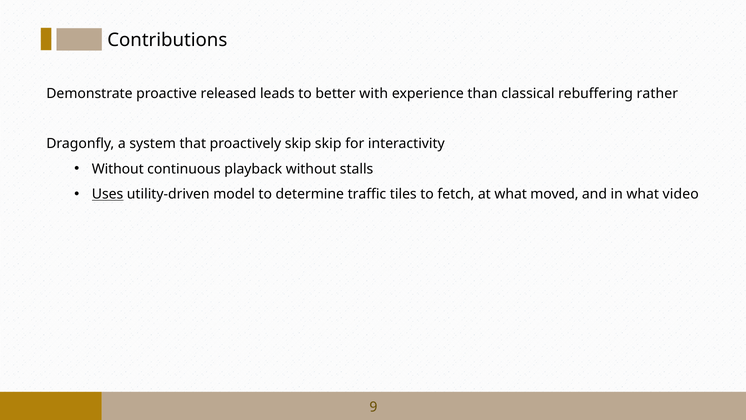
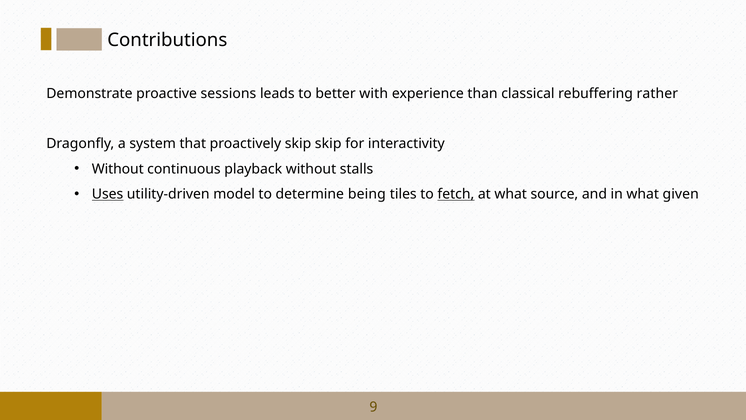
released: released -> sessions (228, 93)
traffic: traffic -> being (367, 194)
fetch underline: none -> present (456, 194)
moved: moved -> source (554, 194)
video: video -> given (681, 194)
